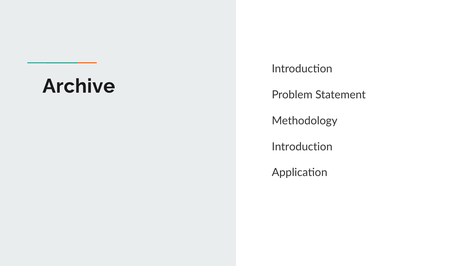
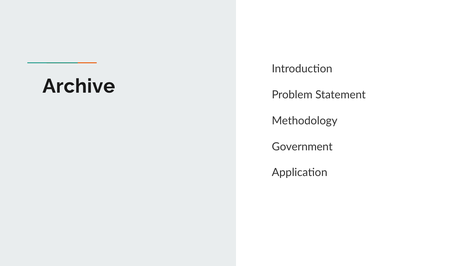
Introduction: Introduction -> Government (302, 146)
